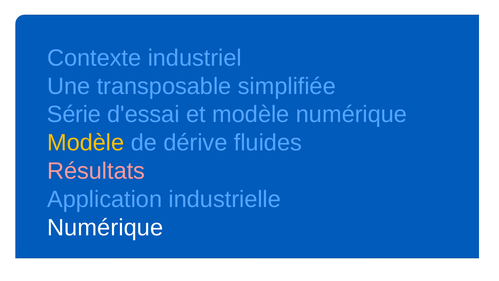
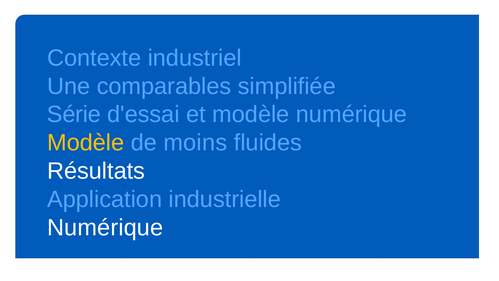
transposable: transposable -> comparables (164, 86)
dérive: dérive -> moins (195, 143)
Résultats colour: pink -> white (96, 171)
